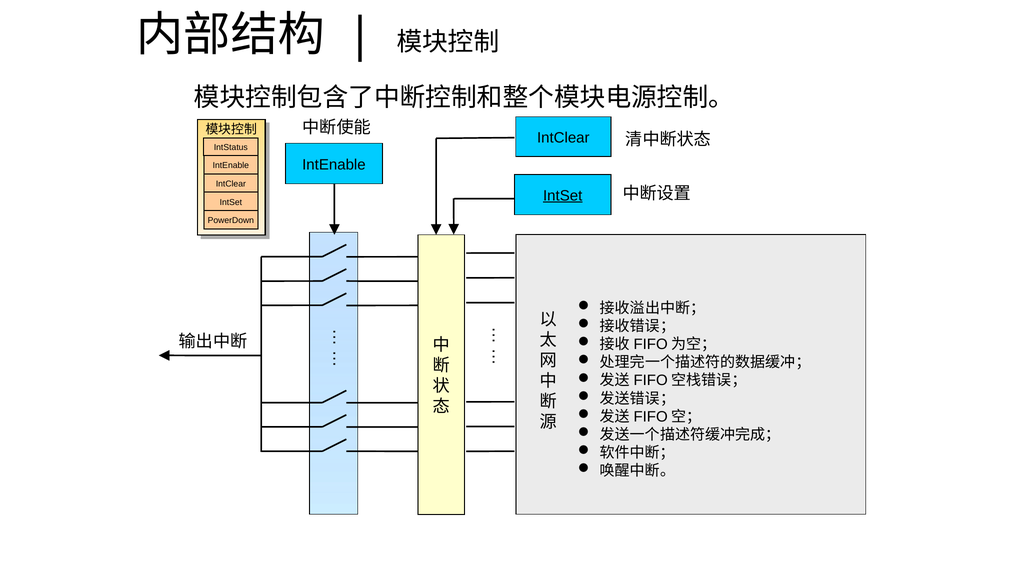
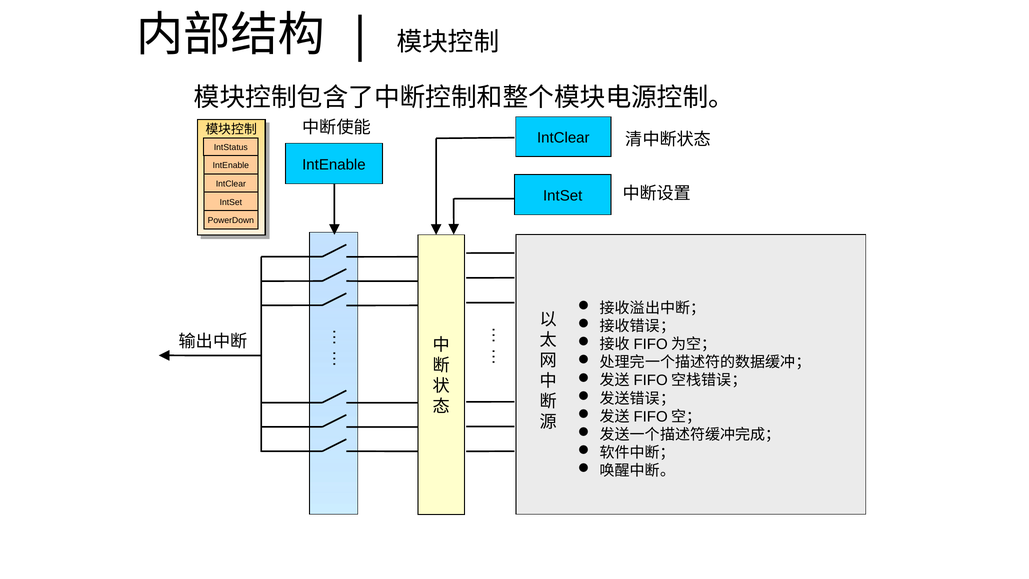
IntSet underline: present -> none (563, 196)
